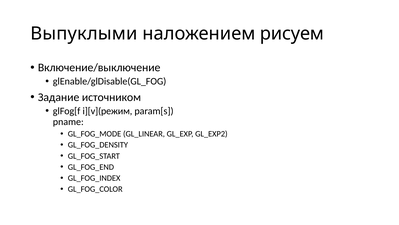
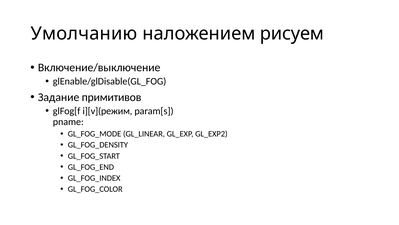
Выпуклыми: Выпуклыми -> Умолчанию (84, 34)
источником: источником -> примитивов (112, 97)
